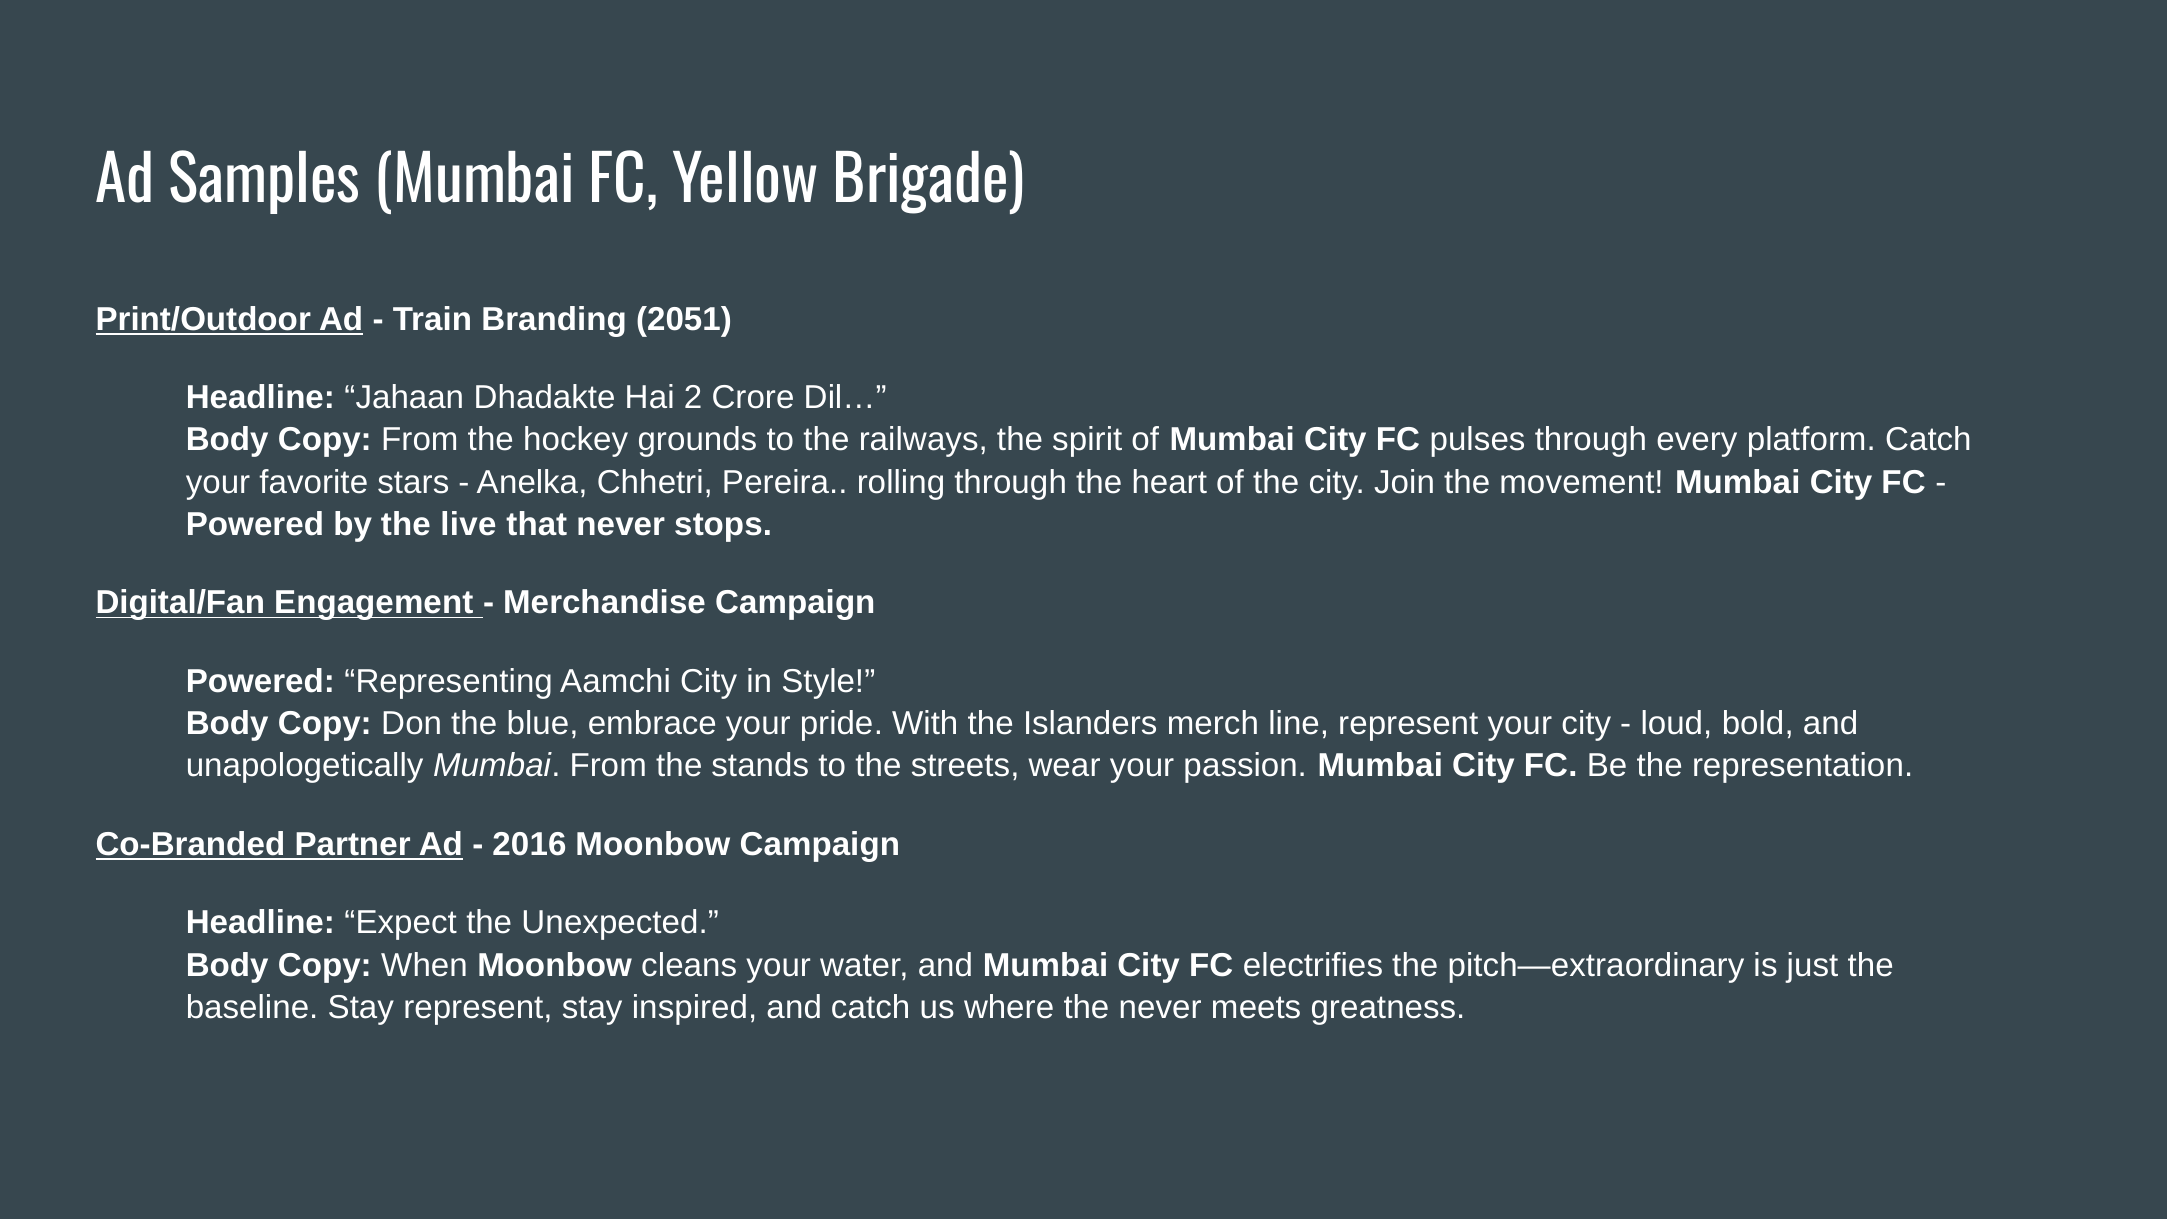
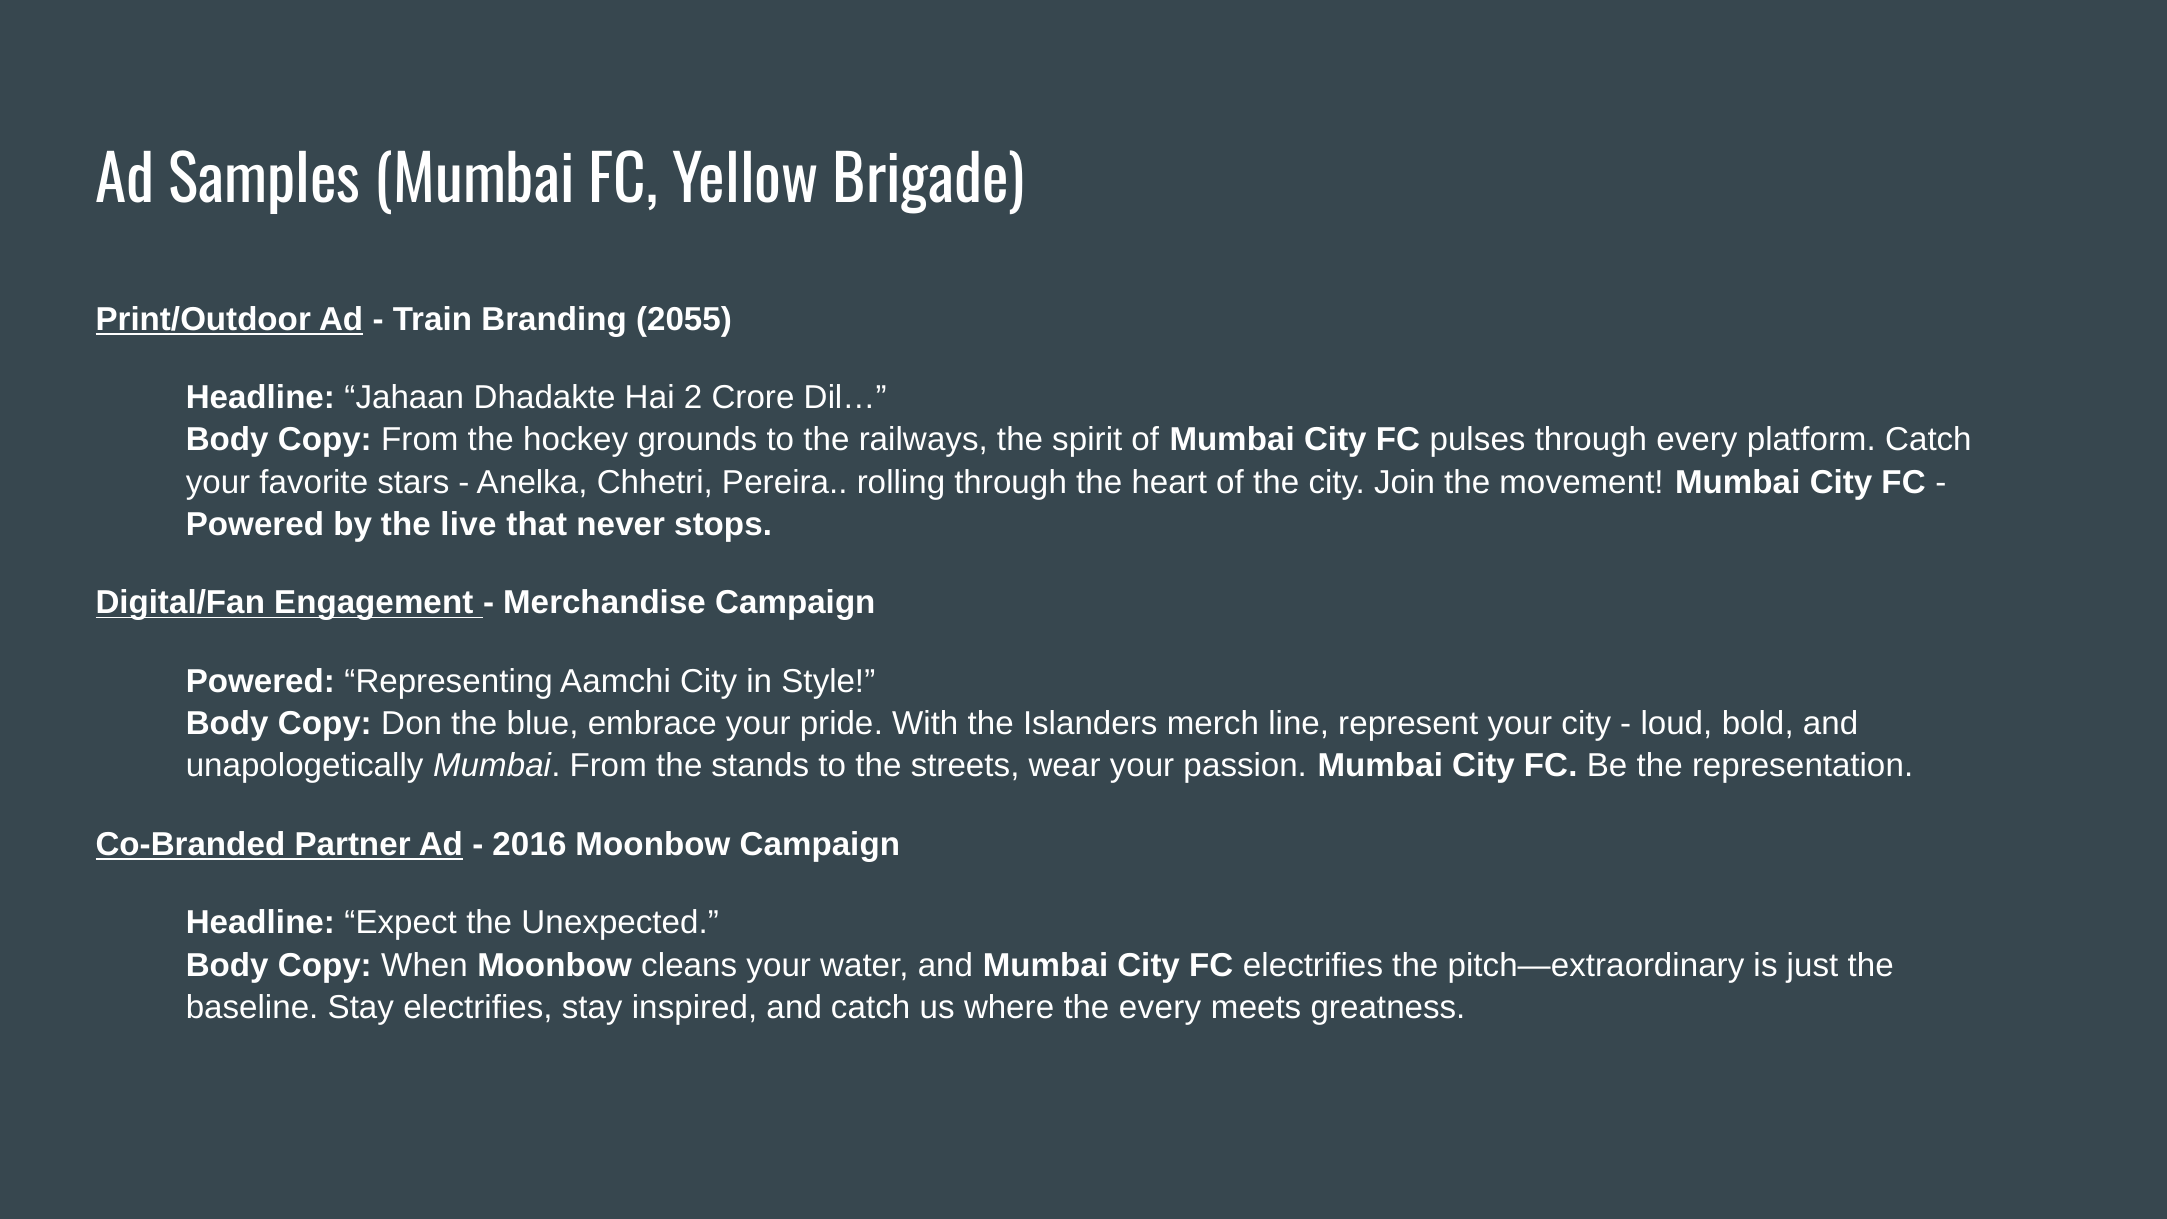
2051: 2051 -> 2055 (684, 319)
Stay represent: represent -> electrifies (478, 1007)
the never: never -> every (1160, 1007)
